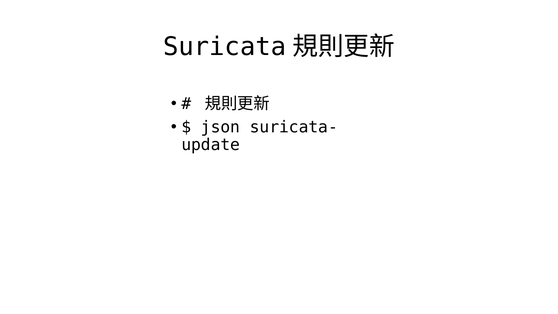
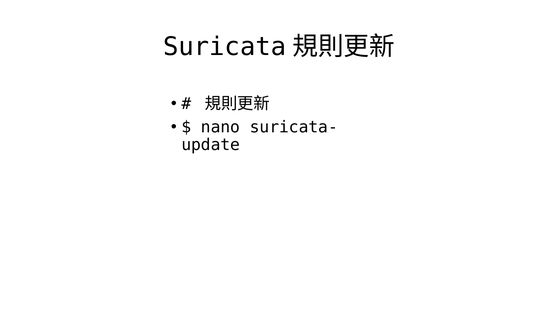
json: json -> nano (220, 127)
